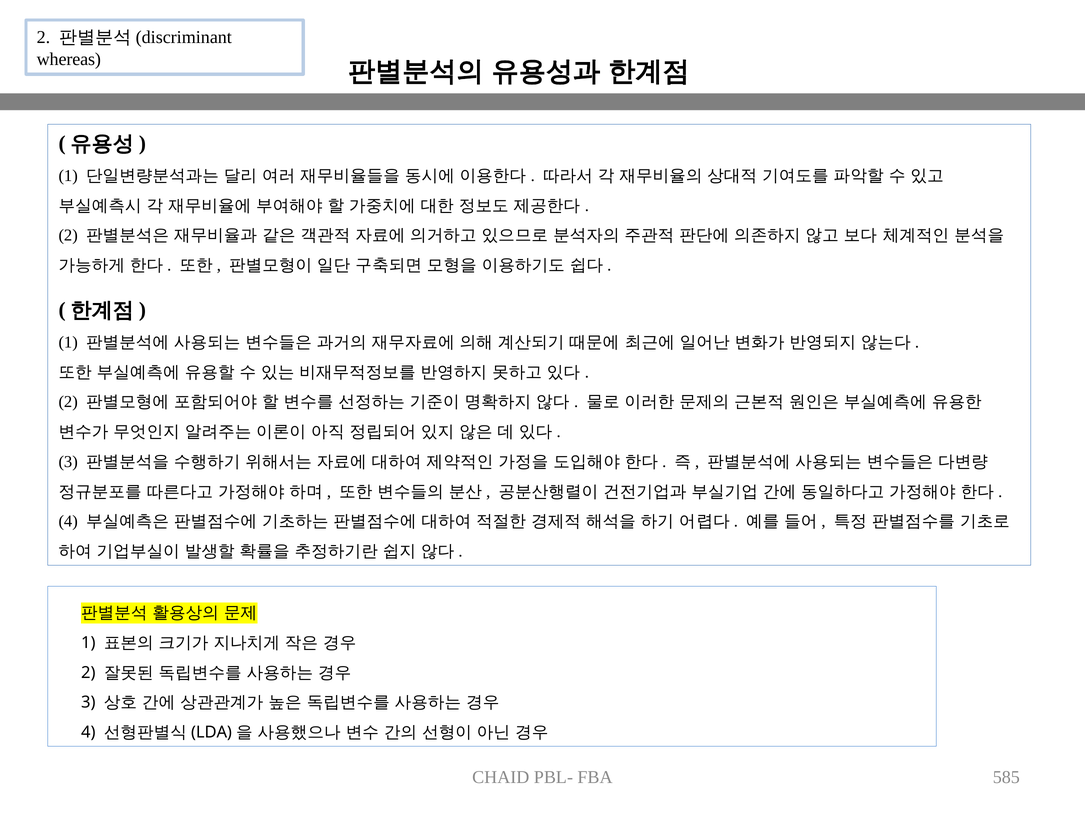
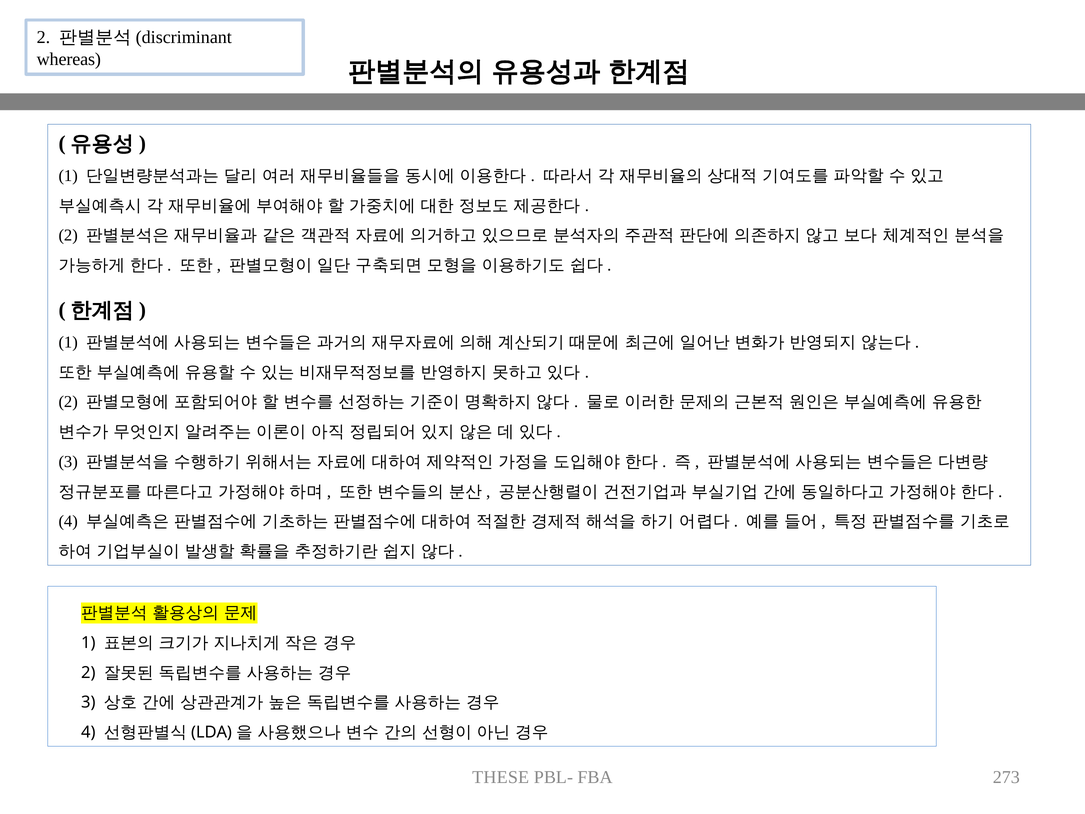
CHAID: CHAID -> THESE (501, 777)
585: 585 -> 273 (1006, 777)
